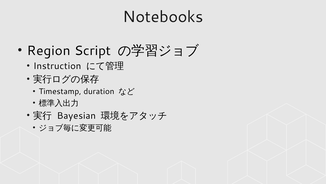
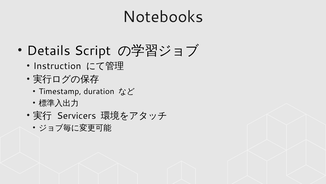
Region: Region -> Details (49, 51)
Bayesian: Bayesian -> Servicers (76, 115)
